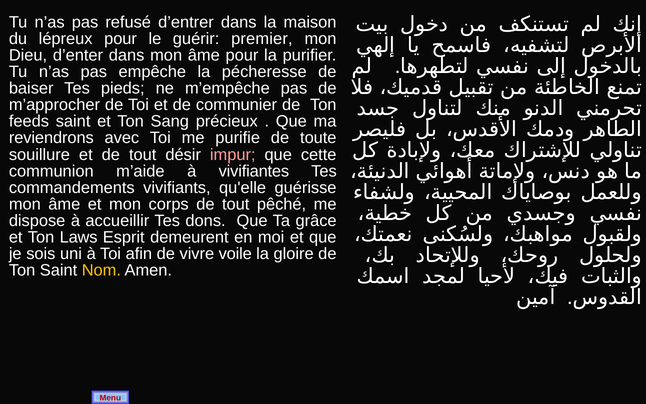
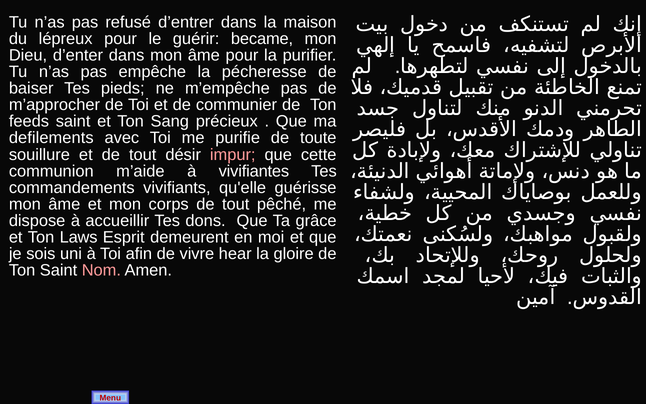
premier: premier -> became (262, 39)
reviendrons: reviendrons -> defilements (51, 138)
voile: voile -> hear (235, 254)
Nom colour: yellow -> pink (101, 270)
